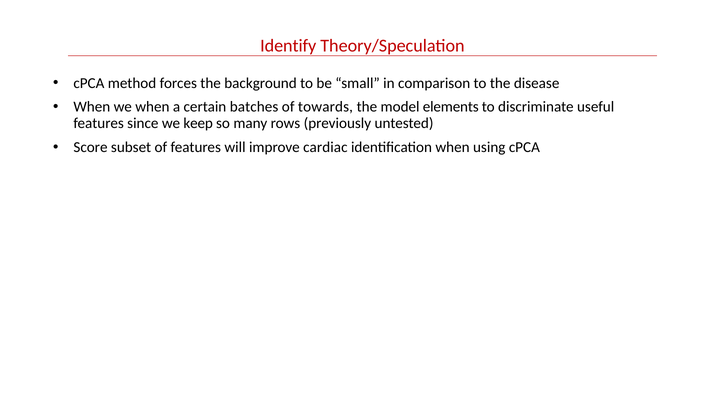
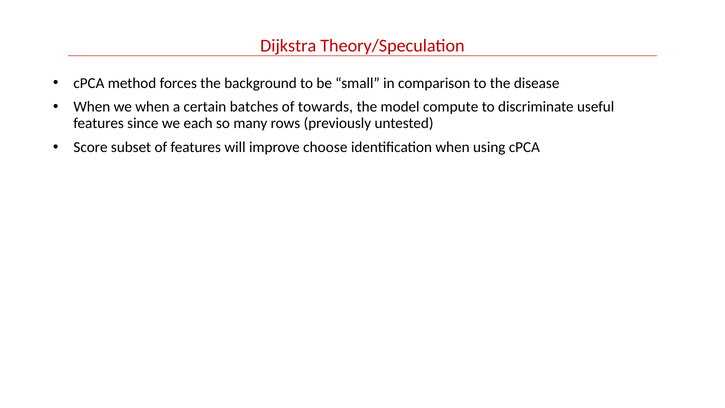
Identify: Identify -> Dijkstra (288, 46)
elements: elements -> compute (451, 107)
keep: keep -> each (198, 123)
cardiac: cardiac -> choose (325, 147)
